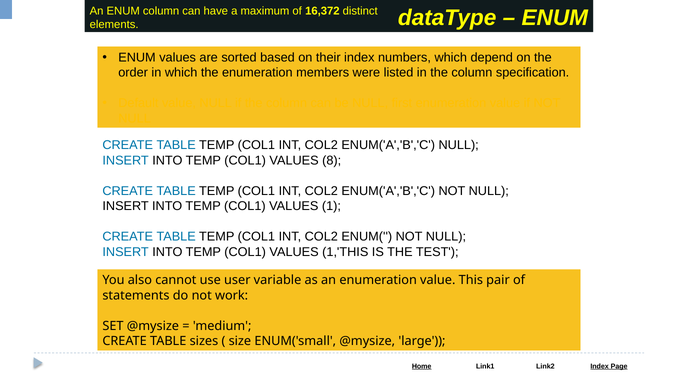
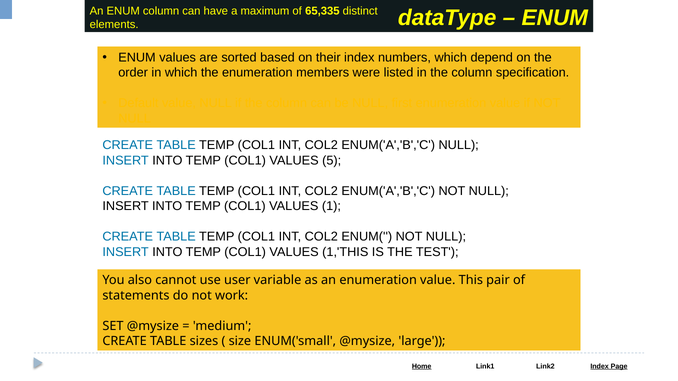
16,372: 16,372 -> 65,335 (322, 11)
8: 8 -> 5 (332, 161)
